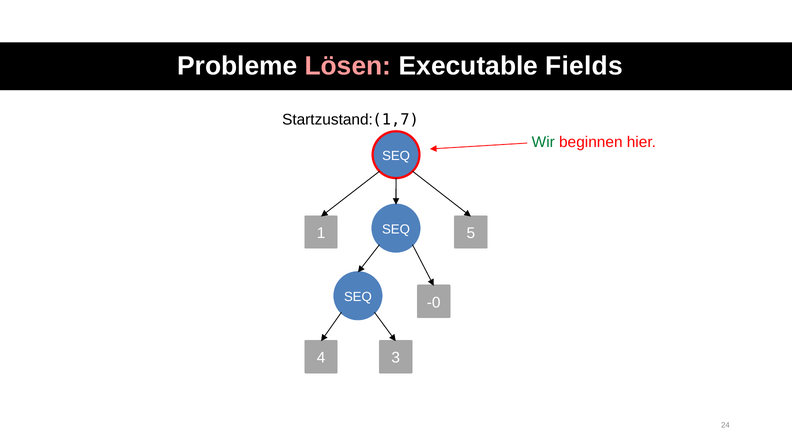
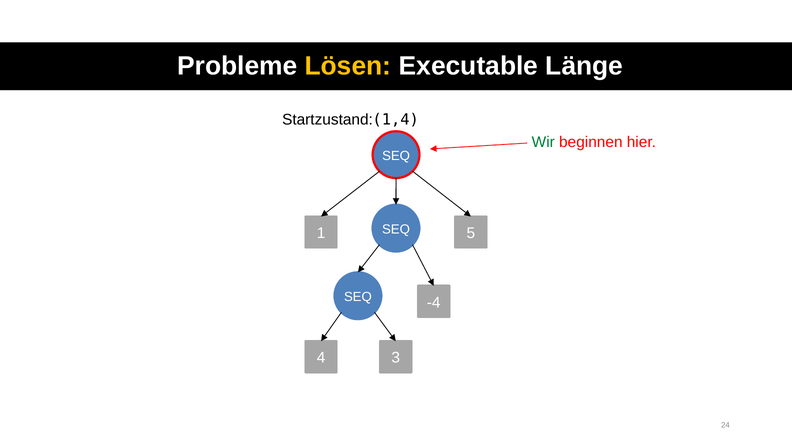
Lösen colour: pink -> yellow (348, 66)
Fields: Fields -> Länge (584, 66)
1,7: 1,7 -> 1,4 (396, 120)
-0: -0 -> -4 (434, 302)
